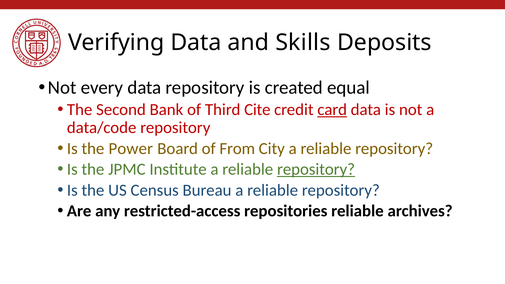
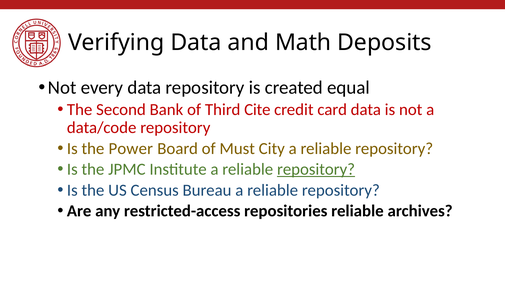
Skills: Skills -> Math (303, 42)
card underline: present -> none (332, 110)
From: From -> Must (237, 149)
